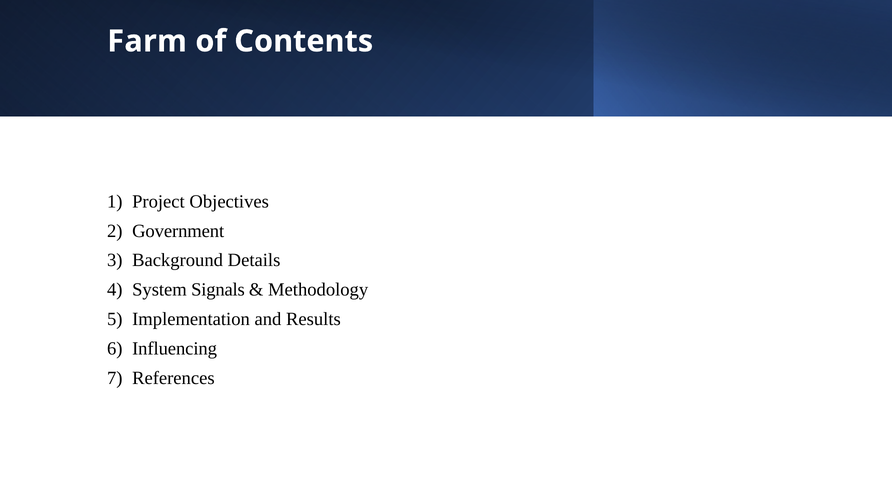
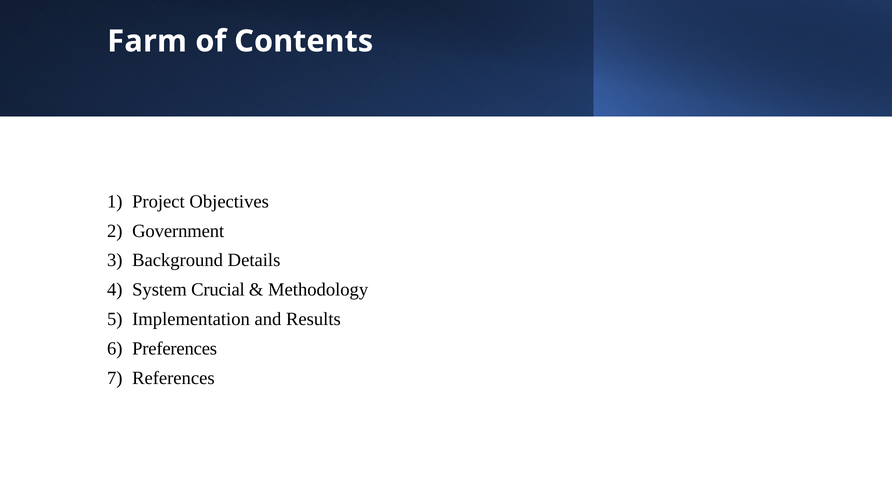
Signals: Signals -> Crucial (218, 290)
Influencing: Influencing -> Preferences (175, 348)
